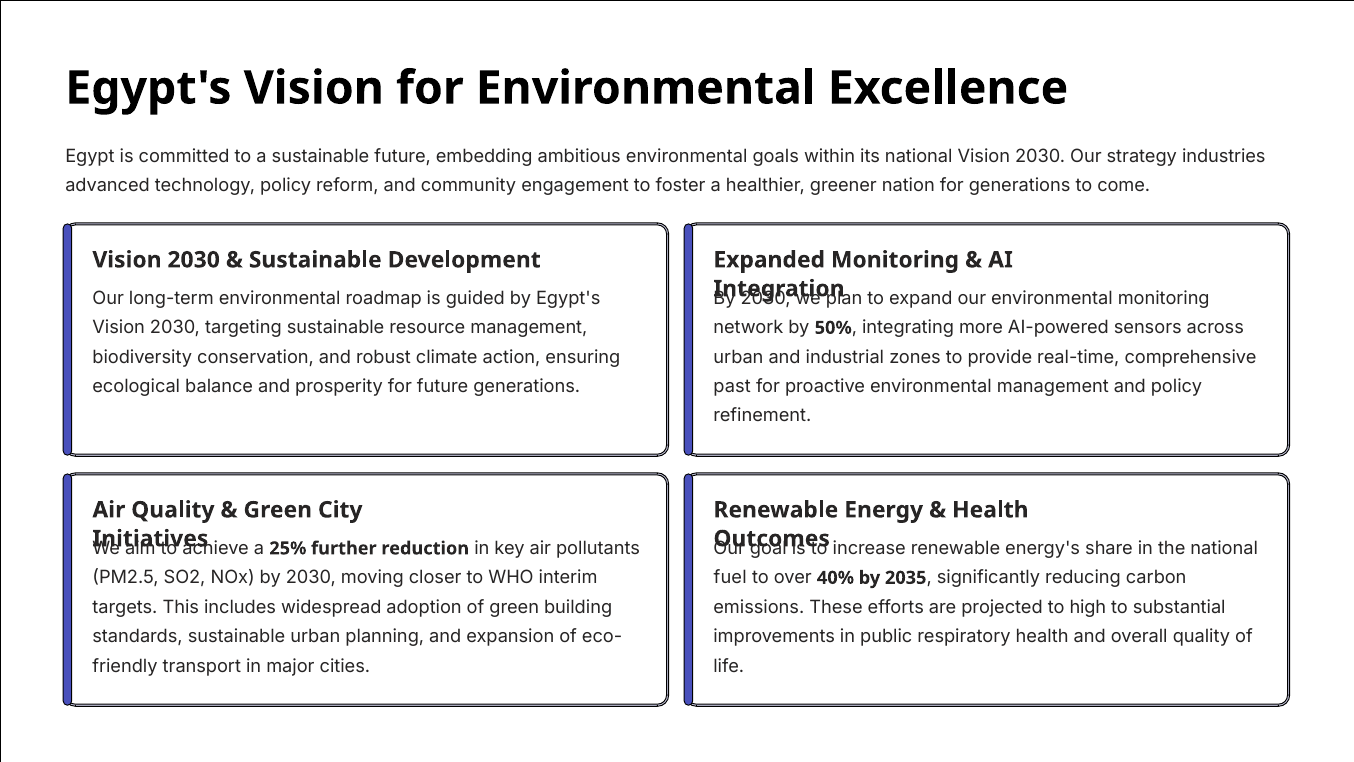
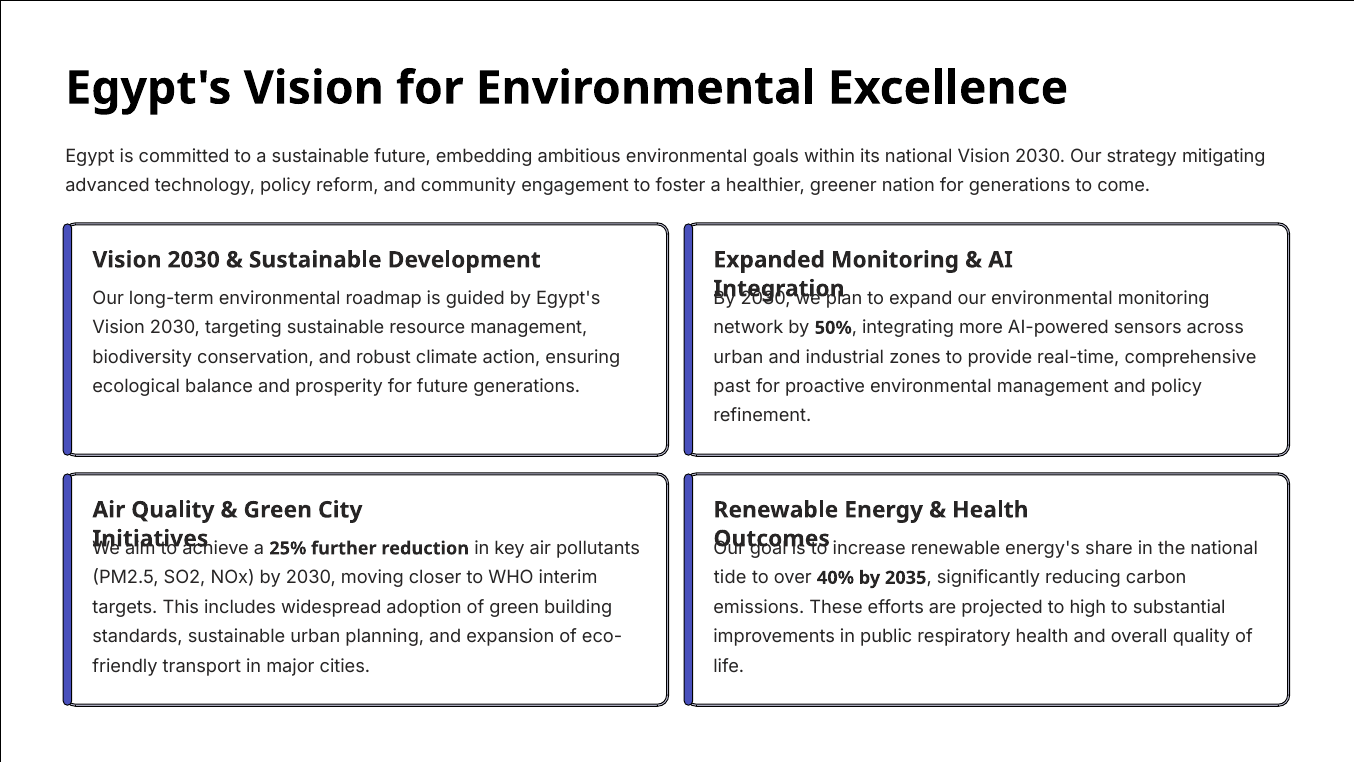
industries: industries -> mitigating (1224, 156)
fuel: fuel -> tide (730, 578)
